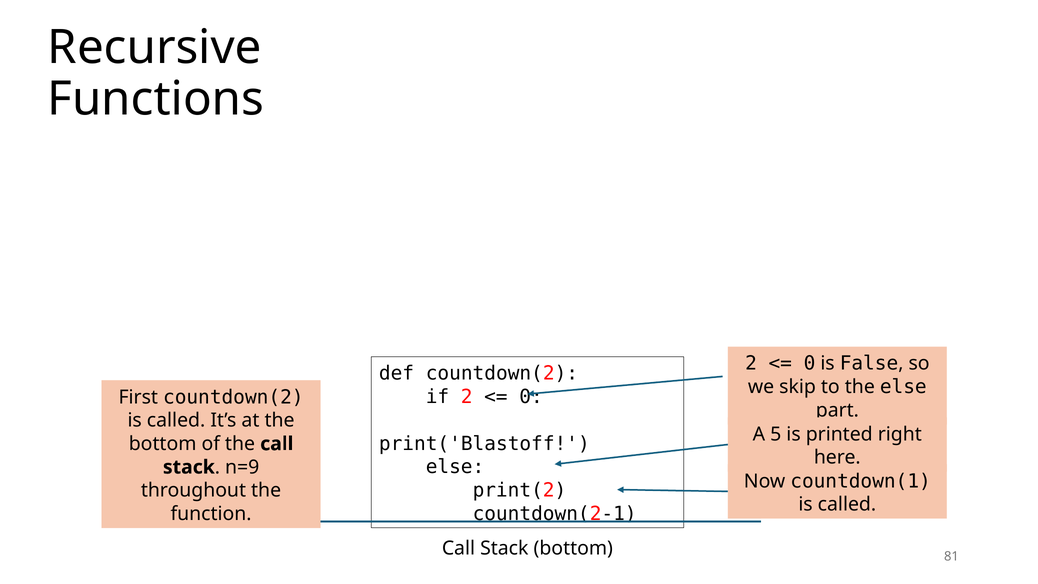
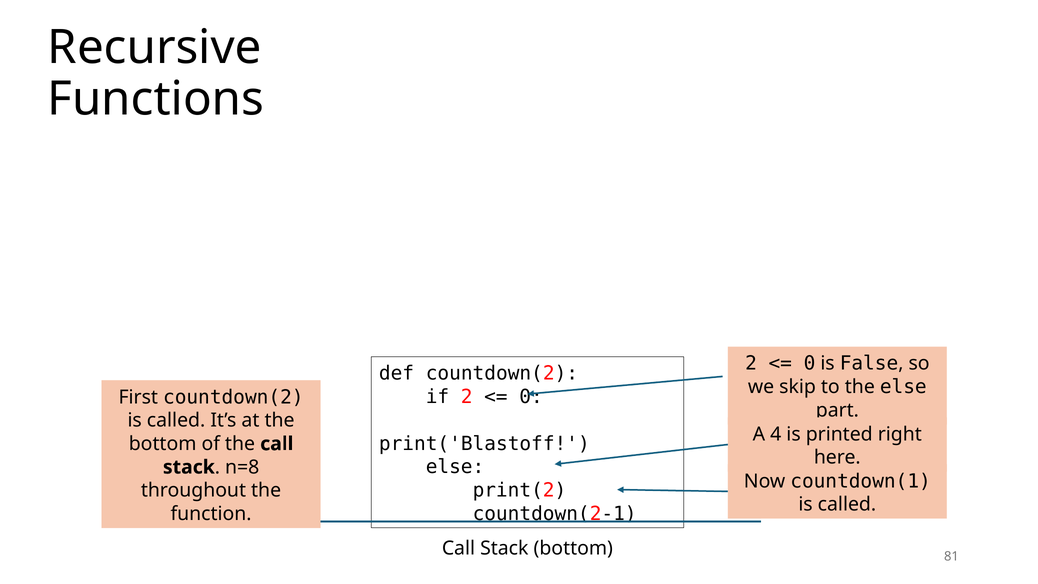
5: 5 -> 4 (776, 434)
n=9: n=9 -> n=8 (242, 467)
